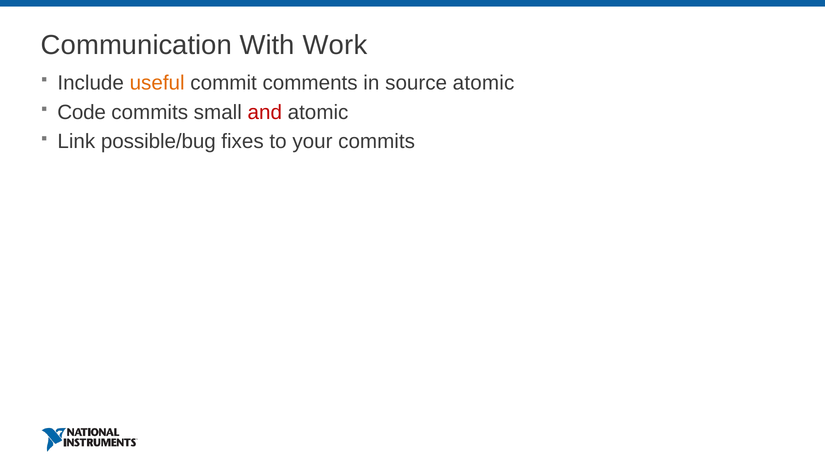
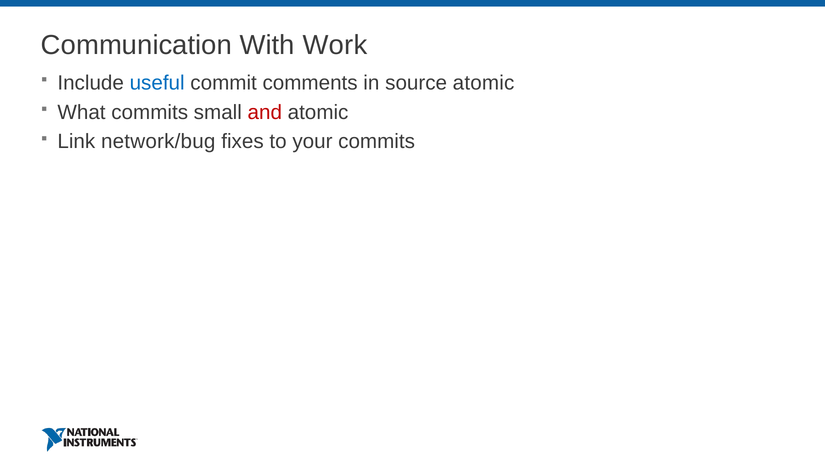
useful colour: orange -> blue (157, 83)
Code: Code -> What (82, 112)
possible/bug: possible/bug -> network/bug (158, 142)
